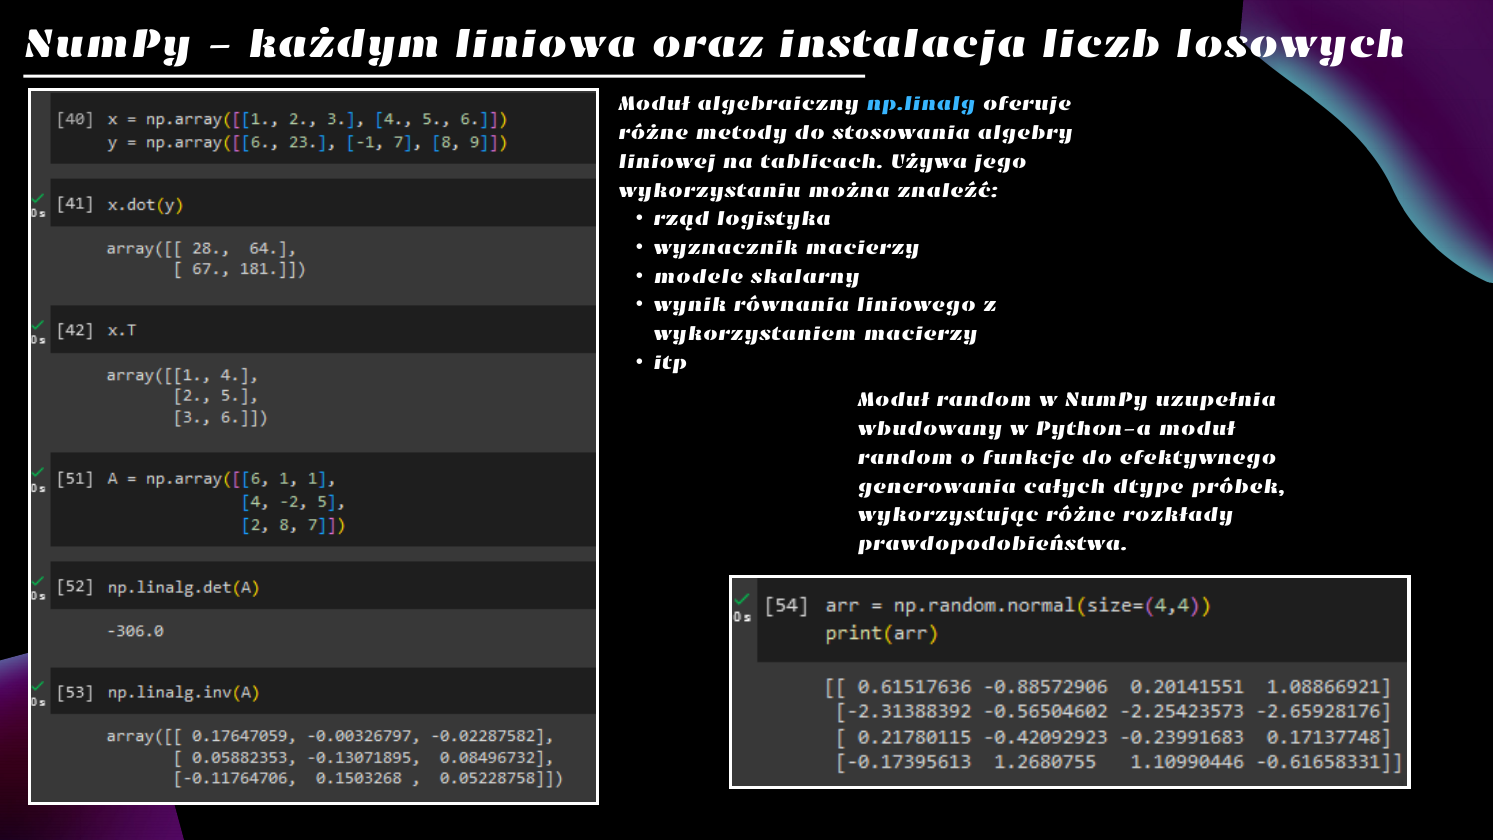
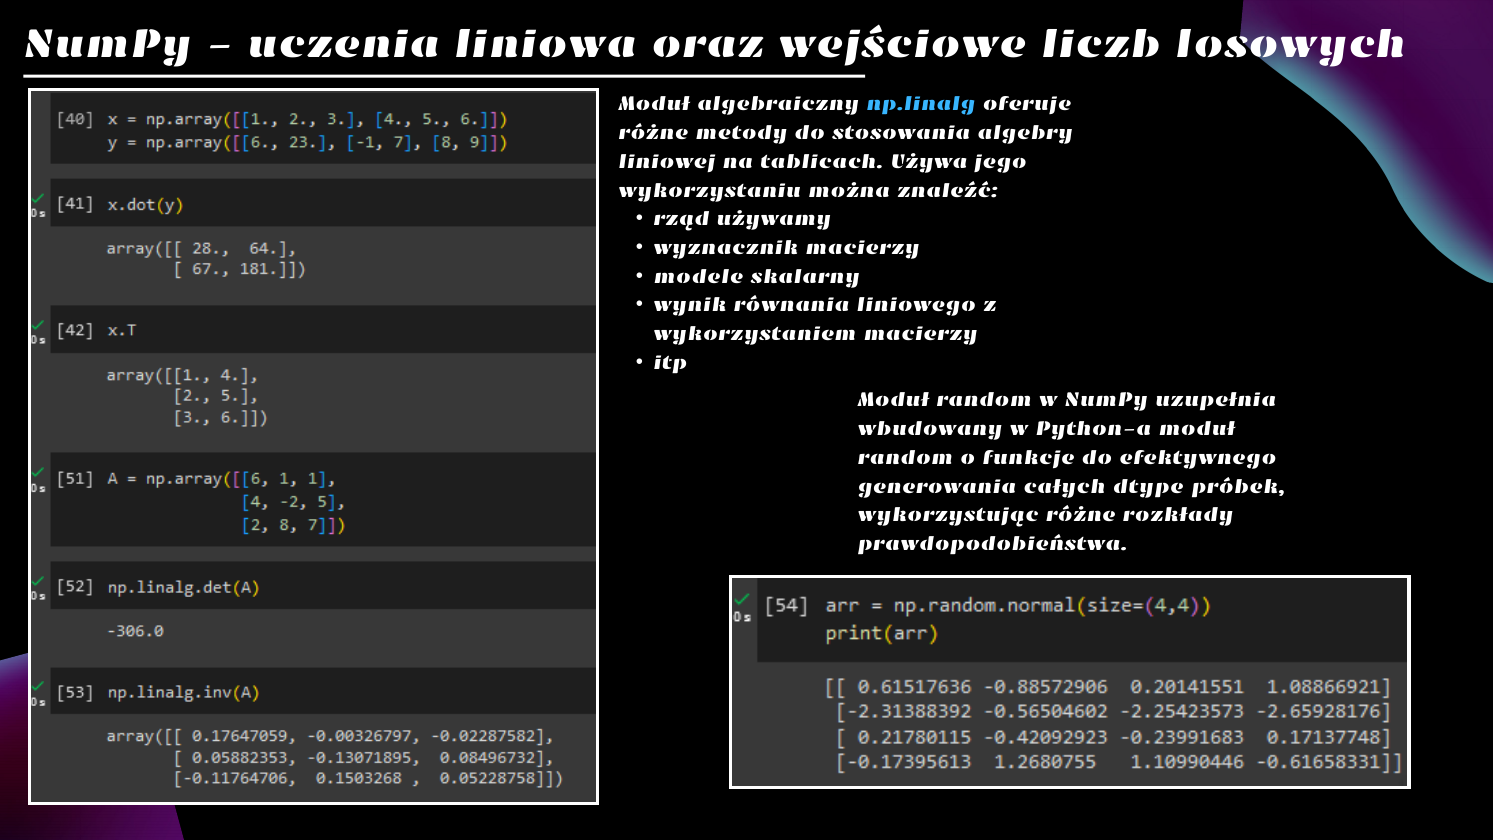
każdym: każdym -> uczenia (344, 44)
instalacja: instalacja -> wejściowe (903, 44)
logistyka: logistyka -> używamy (774, 219)
